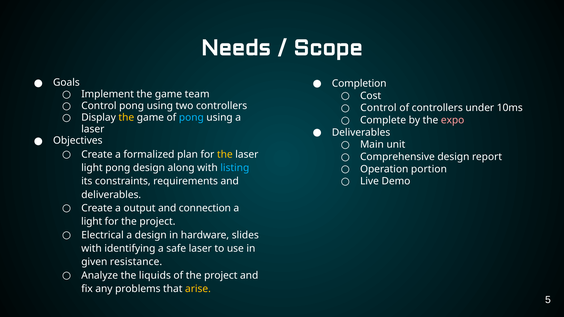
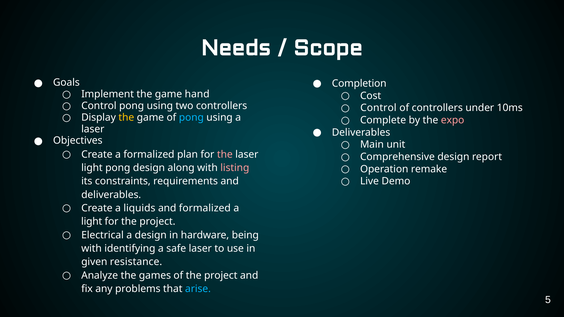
team: team -> hand (197, 94)
the colour: yellow -> pink (225, 154)
portion: portion -> remake (429, 169)
listing colour: light blue -> pink (235, 168)
output: output -> liquids (139, 208)
and connection: connection -> formalized (205, 208)
slides: slides -> being (245, 235)
liquids: liquids -> games (155, 276)
arise colour: yellow -> light blue (198, 289)
